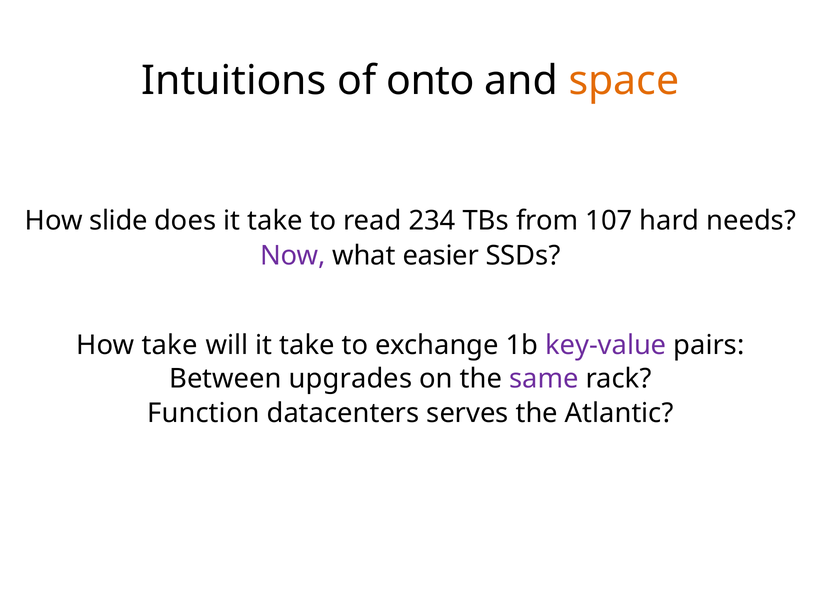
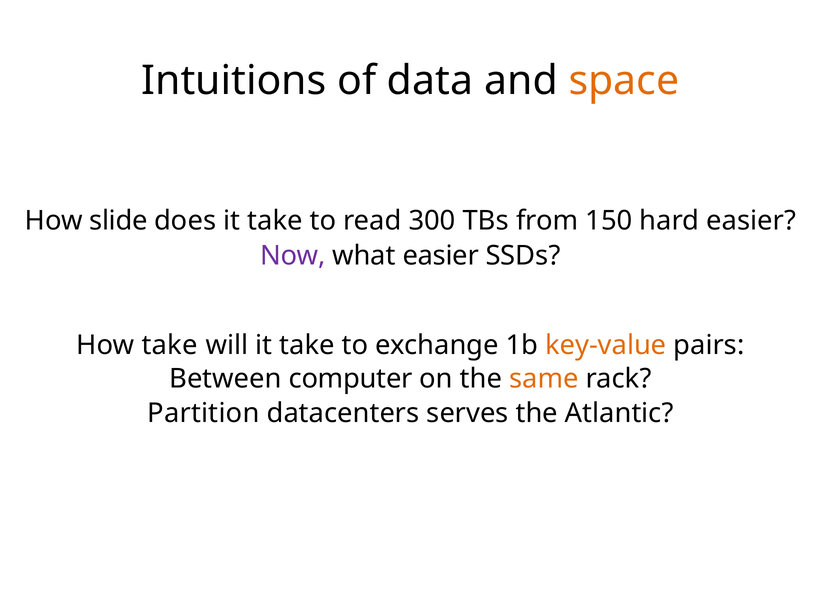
onto: onto -> data (430, 81)
234: 234 -> 300 (432, 221)
107: 107 -> 150 (609, 221)
hard needs: needs -> easier (751, 221)
key-value colour: purple -> orange (606, 346)
upgrades: upgrades -> computer (351, 379)
same colour: purple -> orange (544, 379)
Function: Function -> Partition (203, 414)
